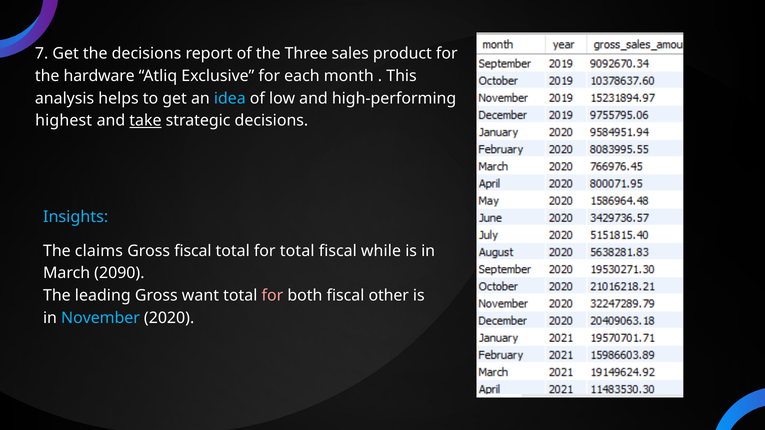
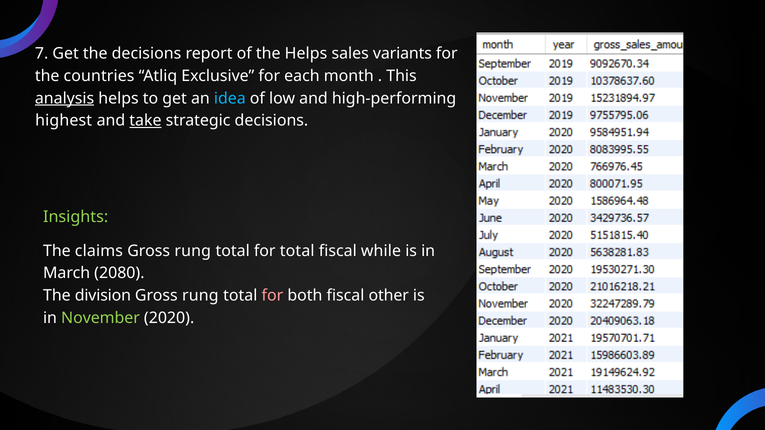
the Three: Three -> Helps (306, 54)
product: product -> variants (402, 54)
hardware: hardware -> countries (99, 76)
analysis underline: none -> present (65, 98)
Insights colour: light blue -> light green (76, 217)
fiscal: fiscal -> rung (193, 251)
2090: 2090 -> 2080 (119, 273)
leading: leading -> division (103, 296)
want: want -> rung (200, 296)
November colour: light blue -> light green (100, 318)
